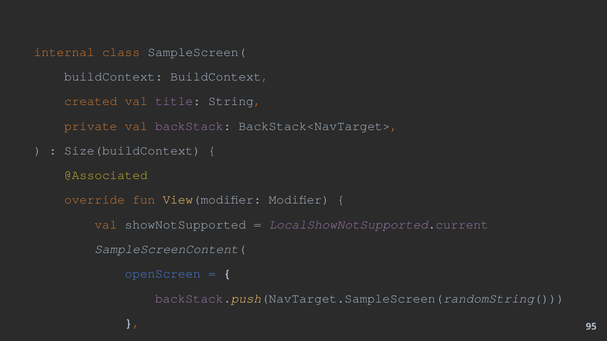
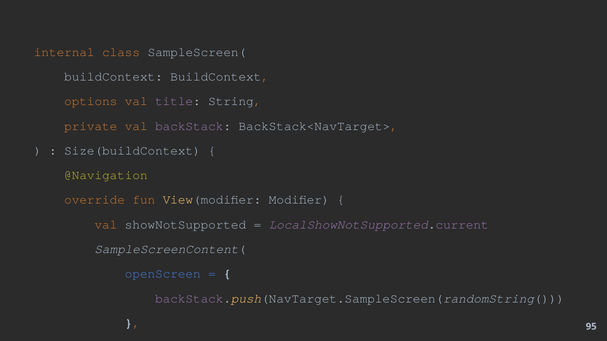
created: created -> options (91, 101)
@Associated: @Associated -> @Navigation (106, 175)
